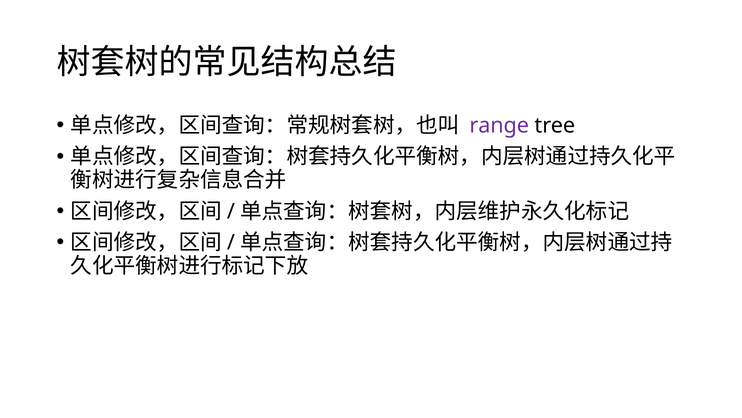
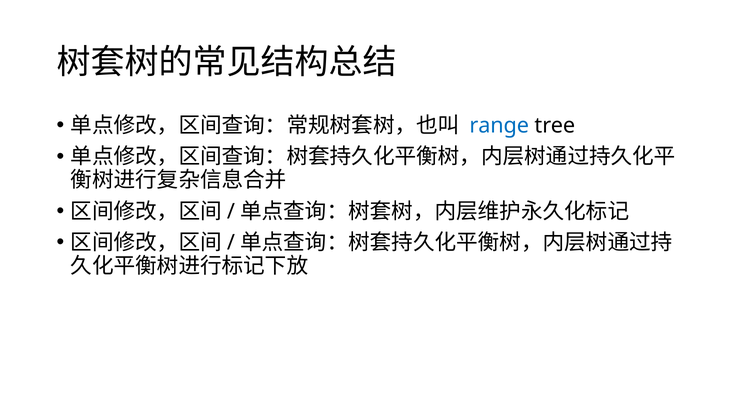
range colour: purple -> blue (499, 125)
